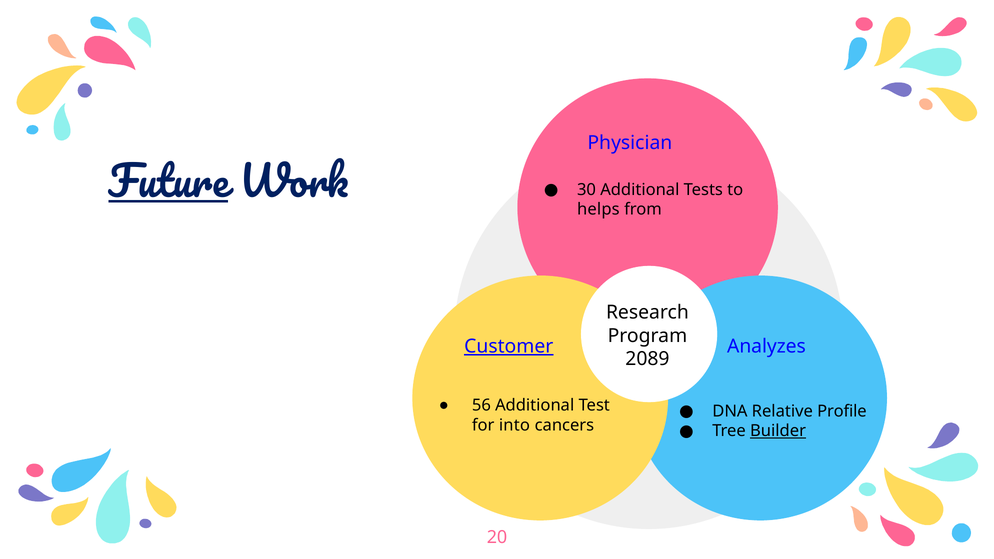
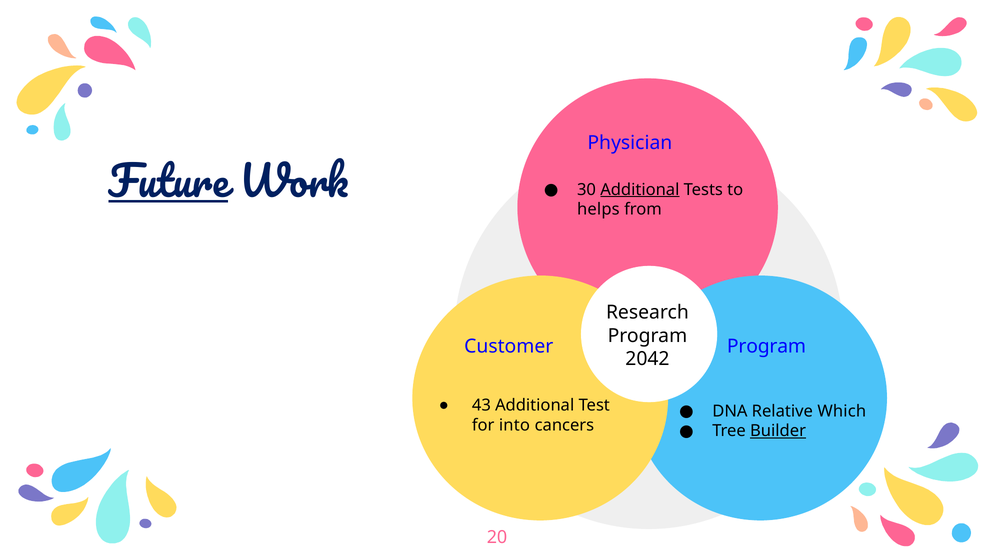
Additional underline: none -> present (640, 190)
Customer underline: present -> none (509, 346)
Analyzes: Analyzes -> Program (766, 346)
2089: 2089 -> 2042 (647, 359)
56: 56 -> 43 (481, 406)
Profile: Profile -> Which (842, 411)
